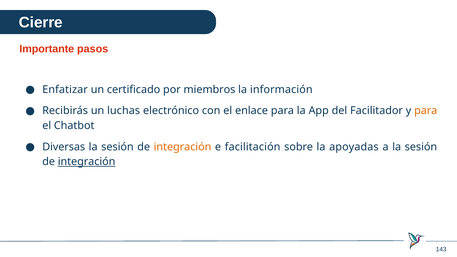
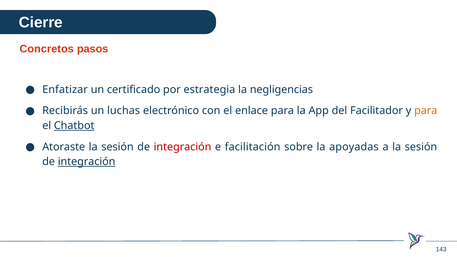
Importante: Importante -> Concretos (47, 49)
miembros: miembros -> estrategia (209, 90)
información: información -> negligencias (281, 90)
Chatbot underline: none -> present (74, 126)
Diversas: Diversas -> Atoraste (64, 147)
integración colour: orange -> red (183, 147)
